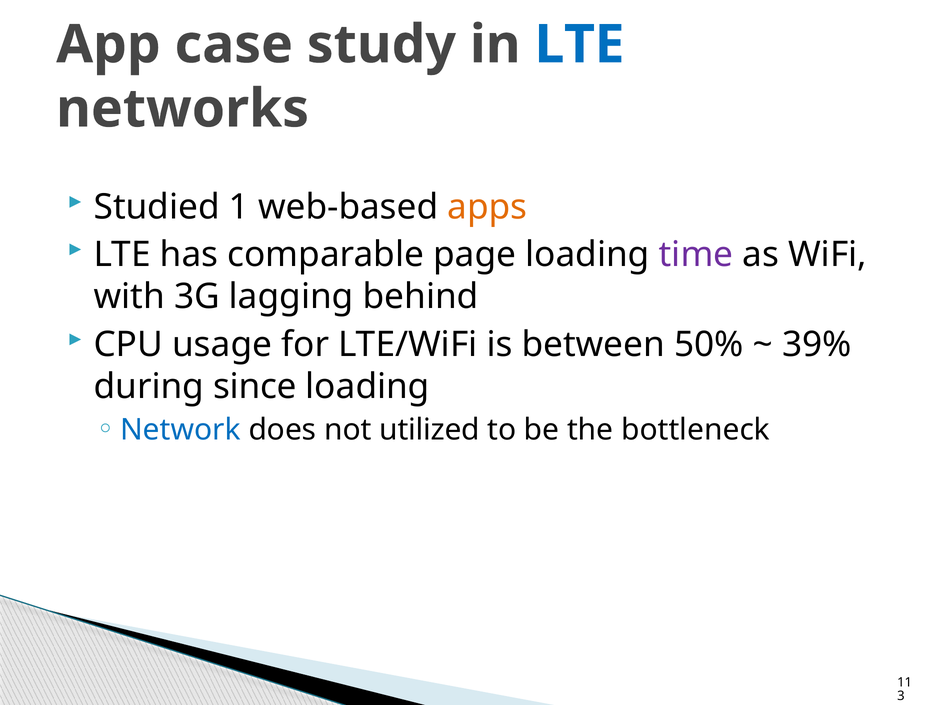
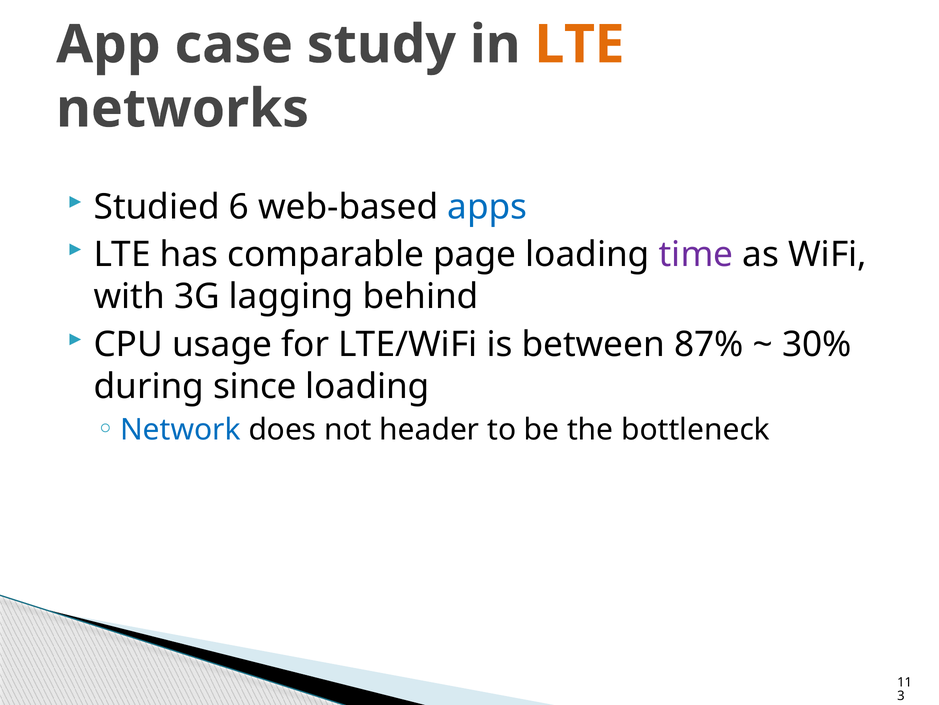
LTE colour: blue -> orange (580, 45)
1: 1 -> 6 (239, 207)
apps colour: orange -> blue (487, 207)
50%: 50% -> 87% (709, 344)
39%: 39% -> 30% (817, 344)
utilized: utilized -> header (429, 429)
